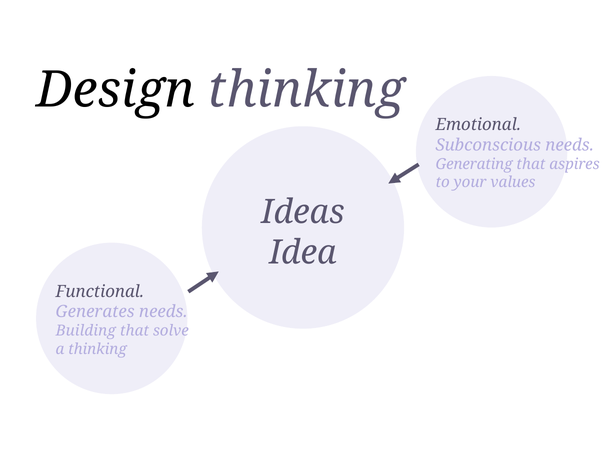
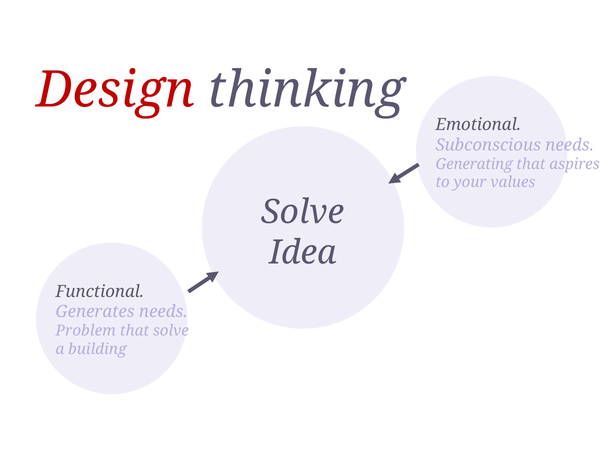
Design colour: black -> red (116, 90)
Ideas: Ideas -> Solve (303, 212)
Building: Building -> Problem (86, 331)
a thinking: thinking -> building (97, 349)
